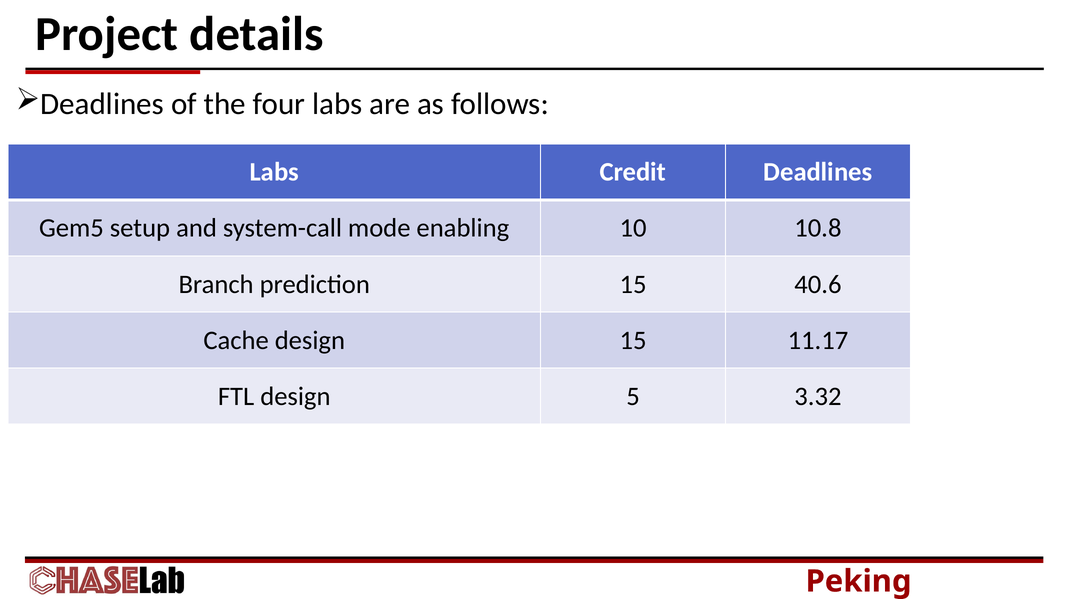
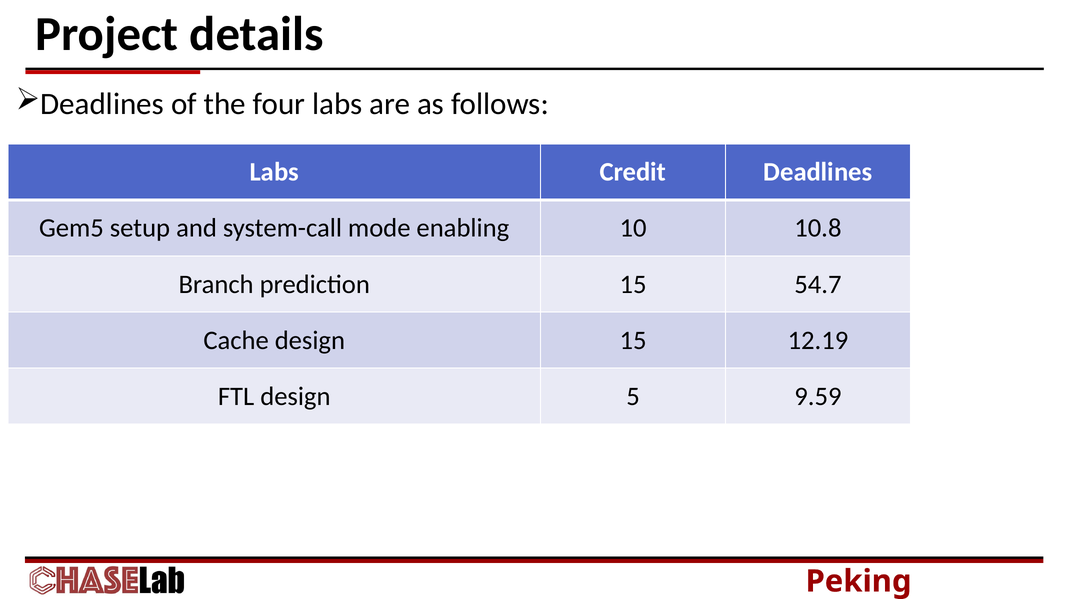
40.6: 40.6 -> 54.7 (818, 284)
11.17: 11.17 -> 12.19 (818, 340)
3.32: 3.32 -> 9.59 (818, 396)
